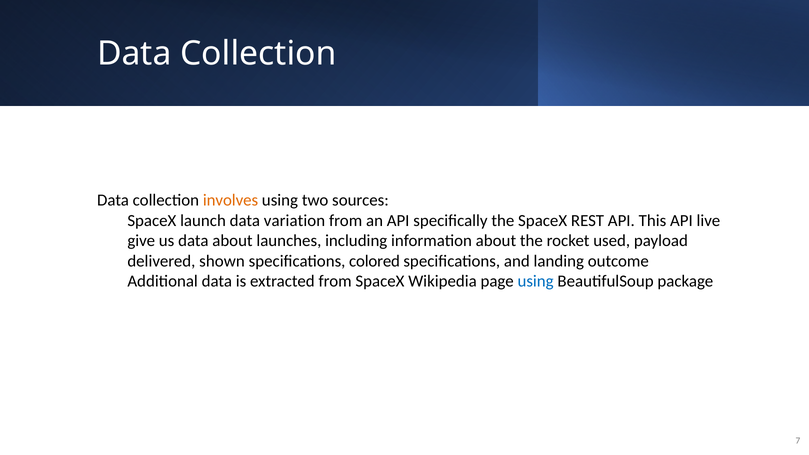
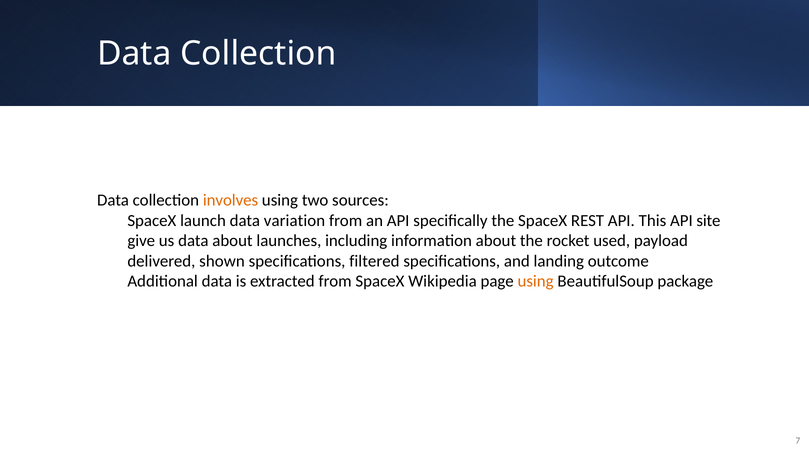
live: live -> site (708, 221)
colored: colored -> filtered (374, 261)
using colour: blue -> orange (536, 281)
